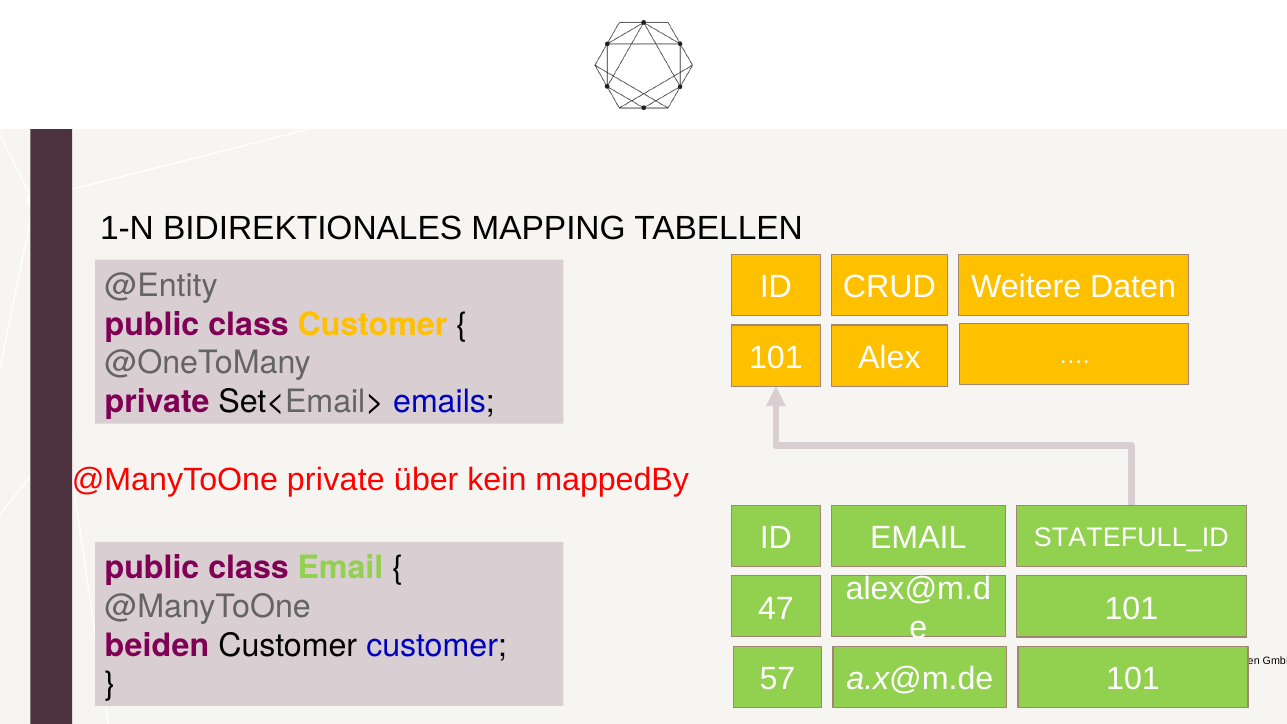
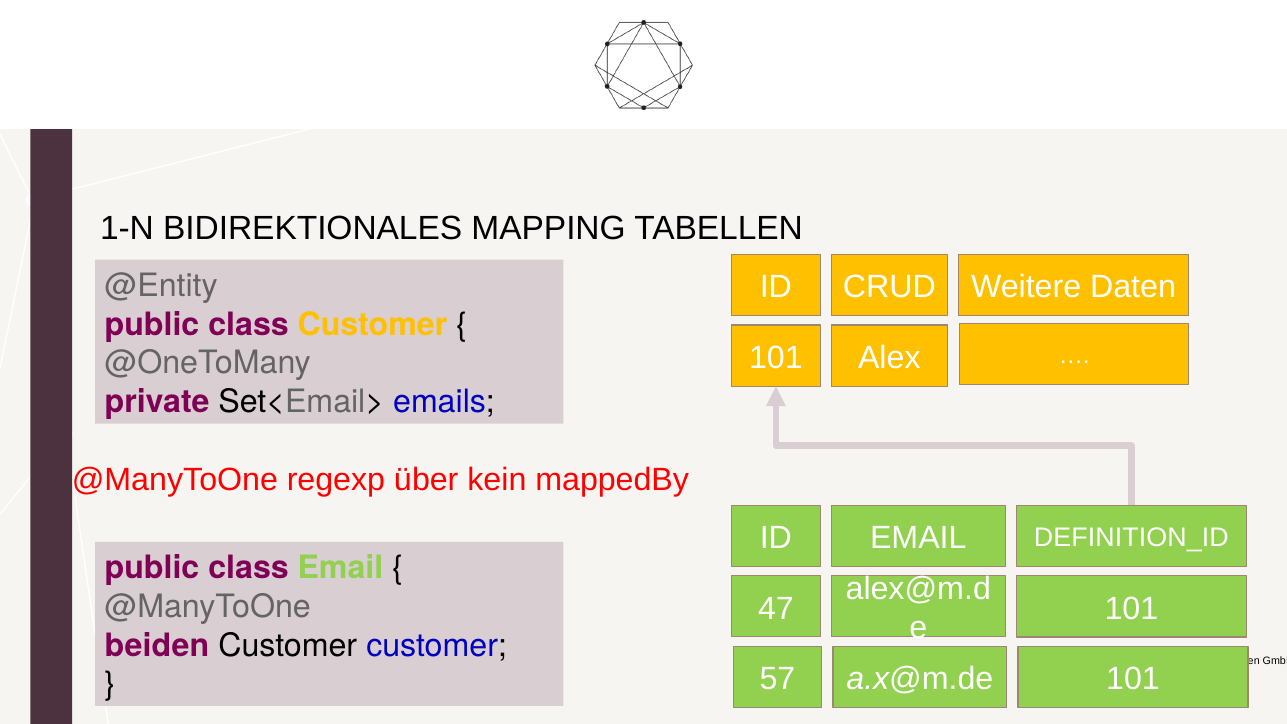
@ManyToOne private: private -> regexp (336, 480)
STATEFULL_ID: STATEFULL_ID -> DEFINITION_ID (1131, 537)
